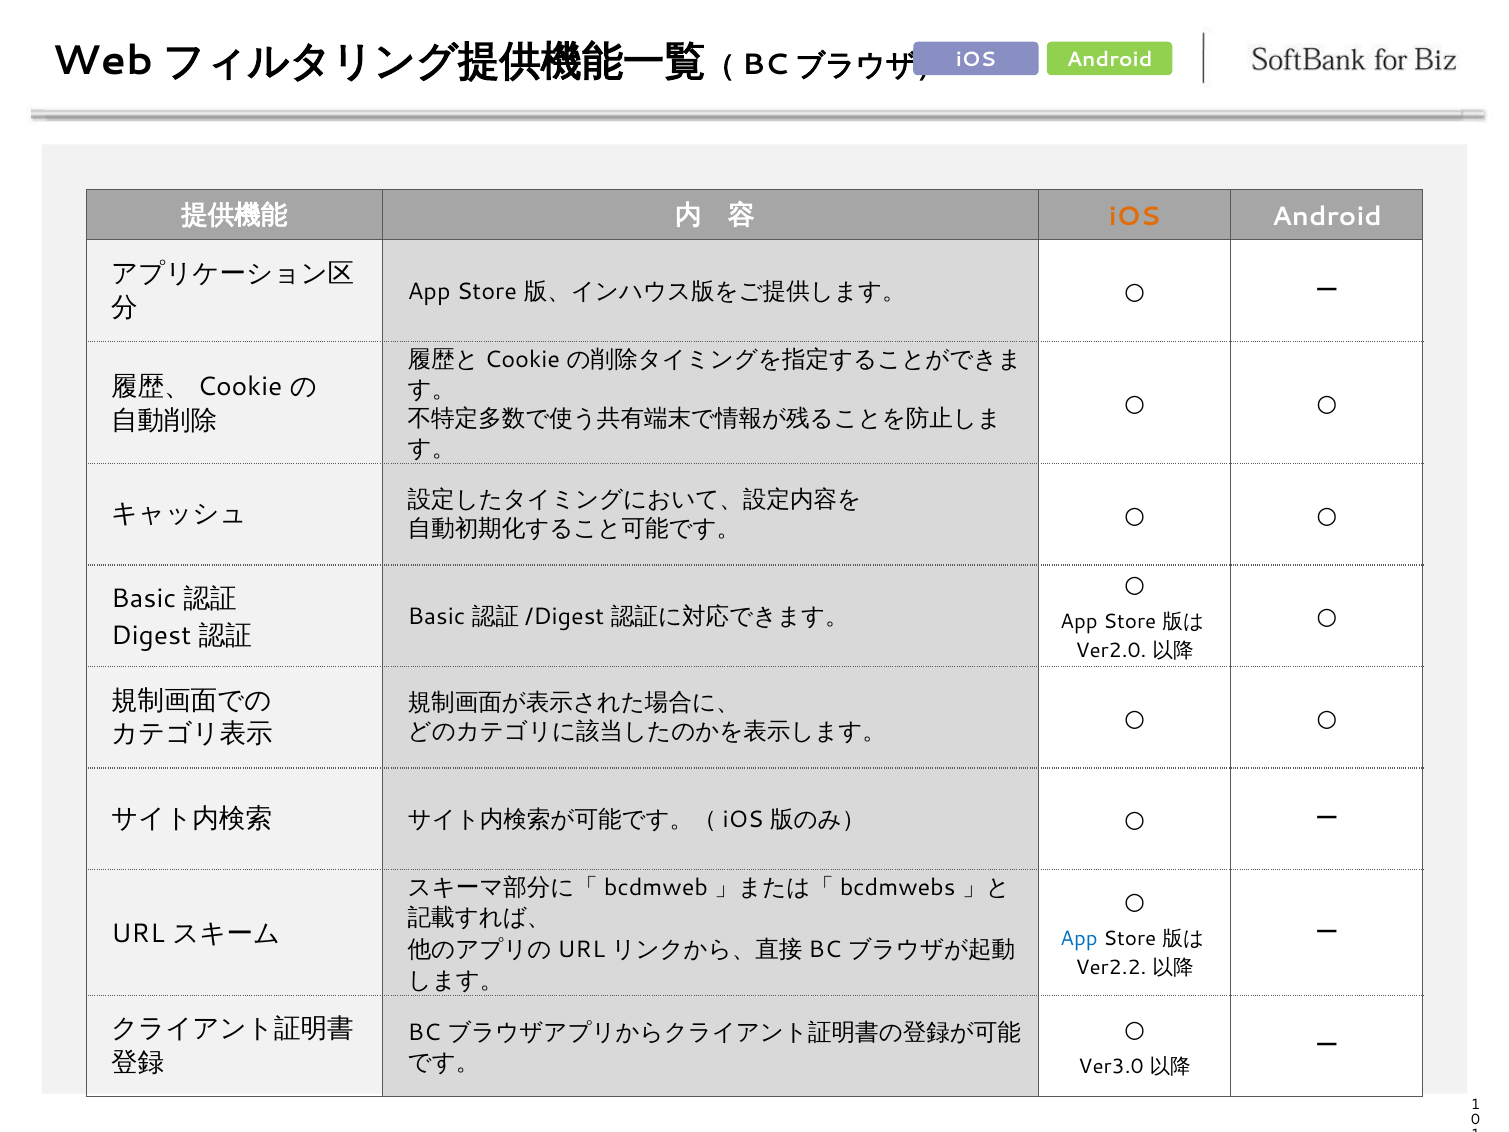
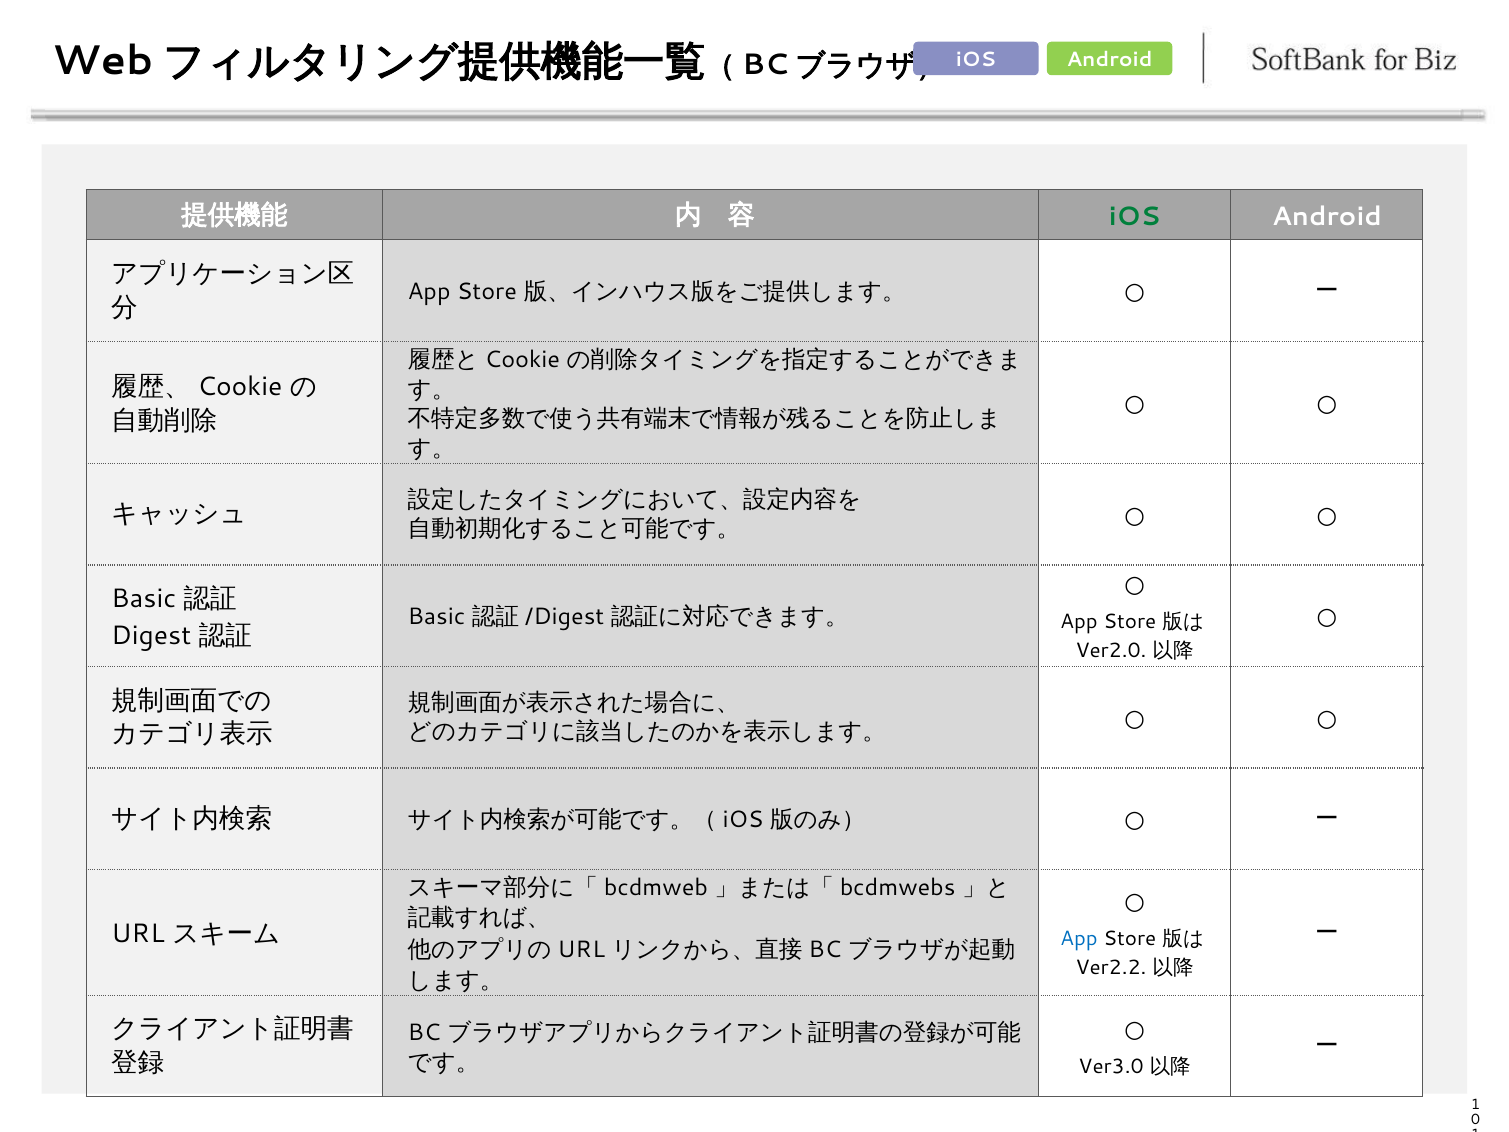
iOS colour: orange -> green (1135, 216)
